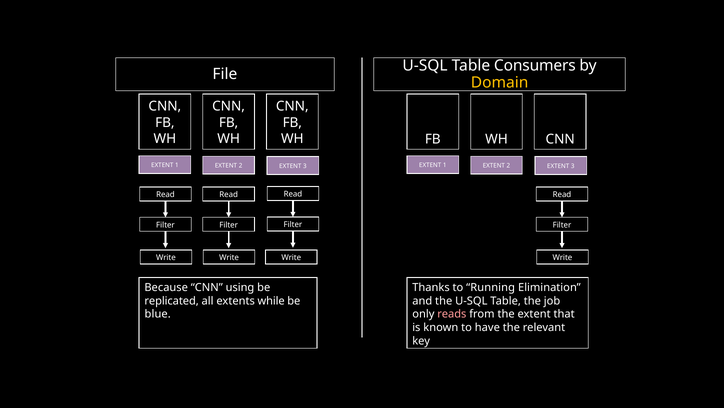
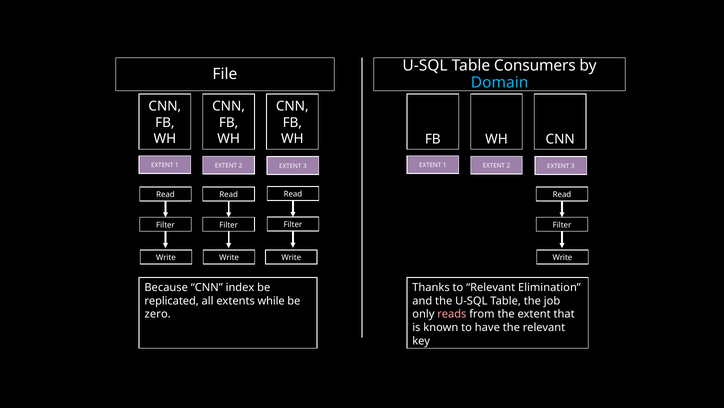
Domain colour: yellow -> light blue (500, 82)
using: using -> index (240, 287)
to Running: Running -> Relevant (491, 287)
blue: blue -> zero (158, 314)
